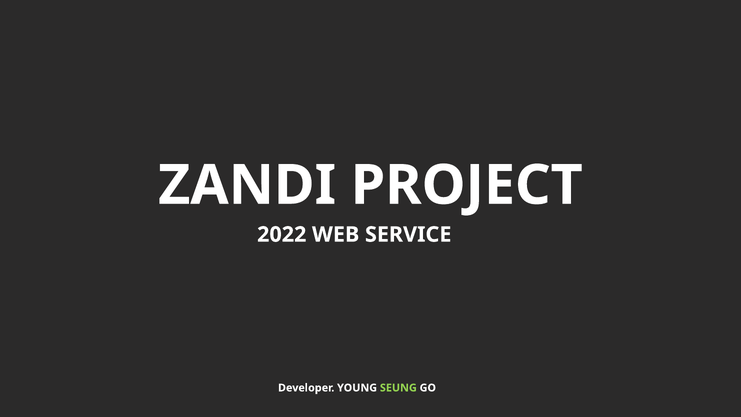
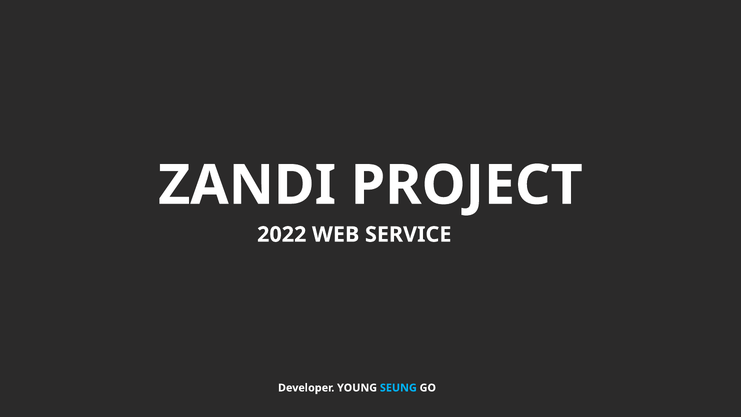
SEUNG colour: light green -> light blue (398, 388)
